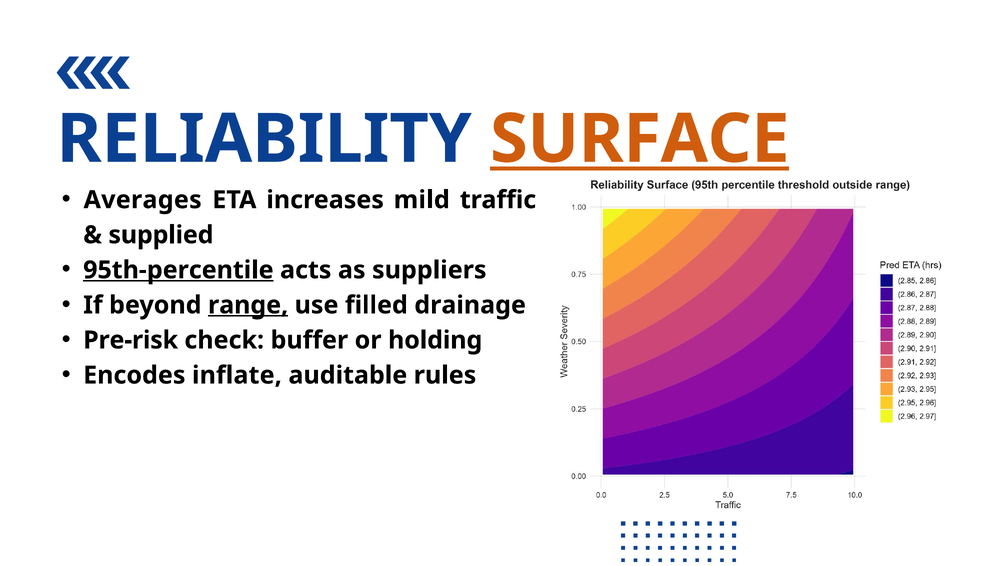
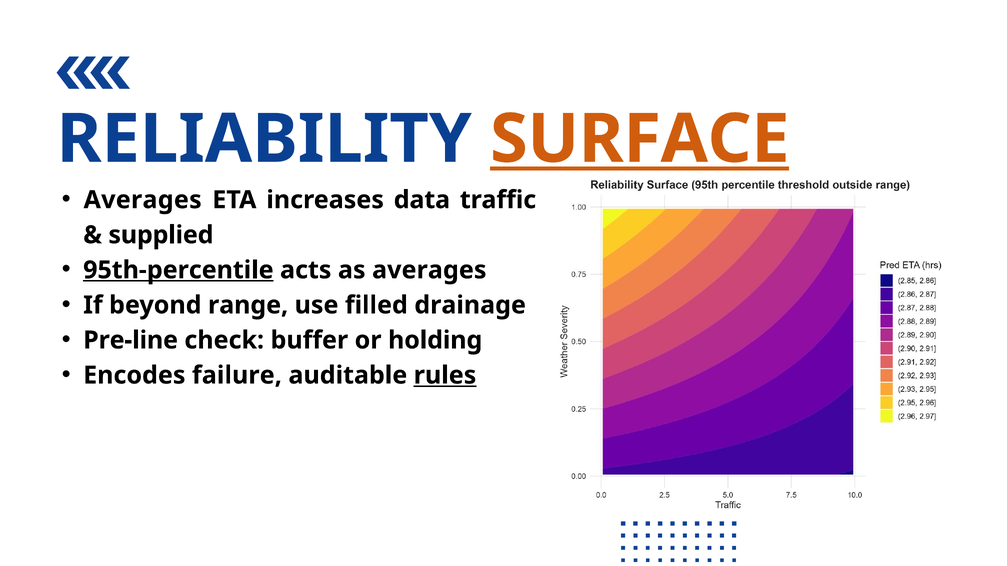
mild: mild -> data (422, 200)
as suppliers: suppliers -> averages (429, 270)
range underline: present -> none (248, 305)
Pre-risk: Pre-risk -> Pre-line (131, 340)
inflate: inflate -> failure (237, 376)
rules underline: none -> present (445, 376)
